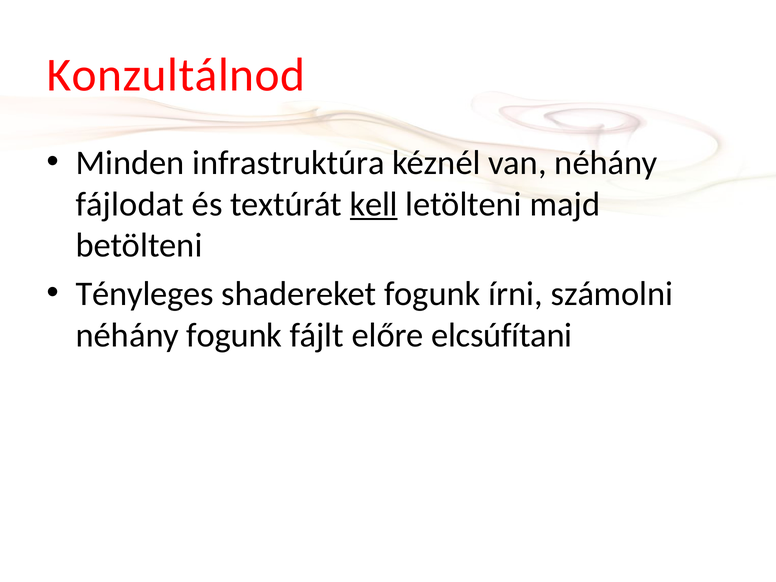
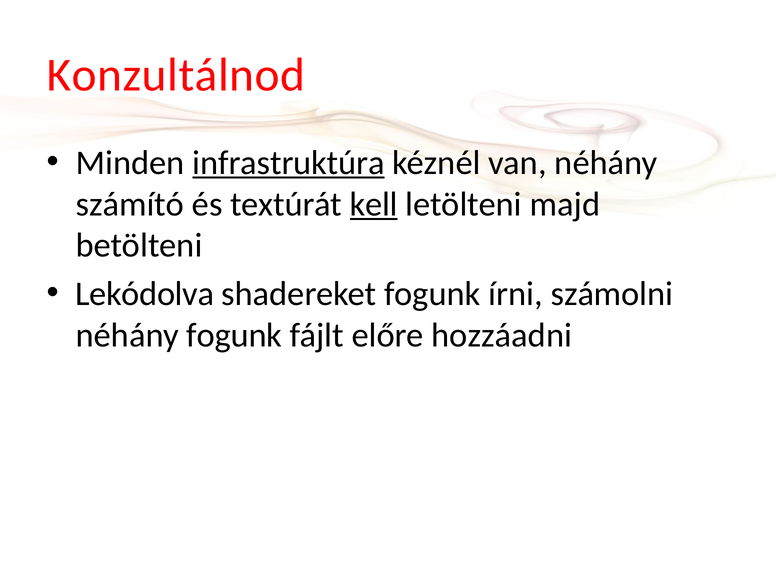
infrastruktúra underline: none -> present (289, 163)
fájlodat: fájlodat -> számító (130, 204)
Tényleges: Tényleges -> Lekódolva (145, 294)
elcsúfítani: elcsúfítani -> hozzáadni (502, 335)
